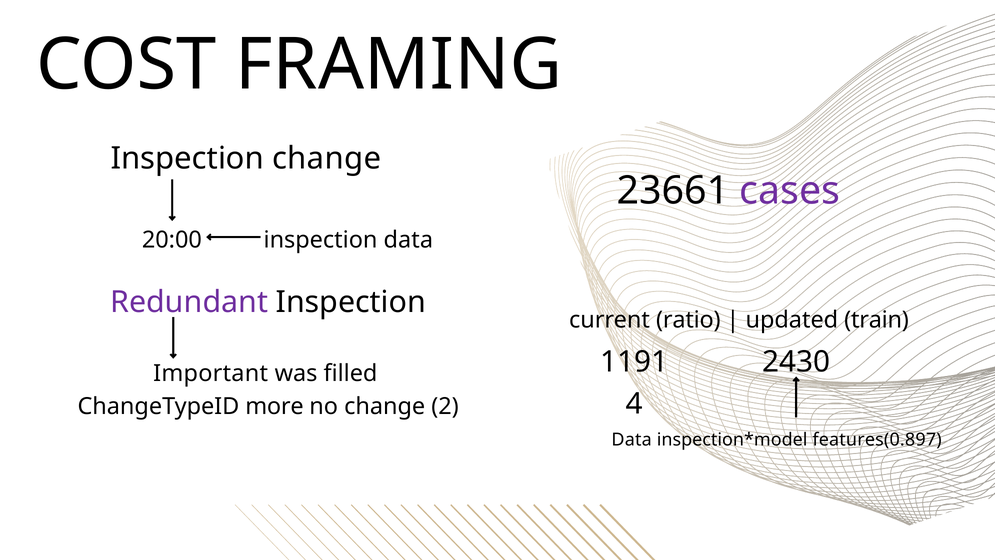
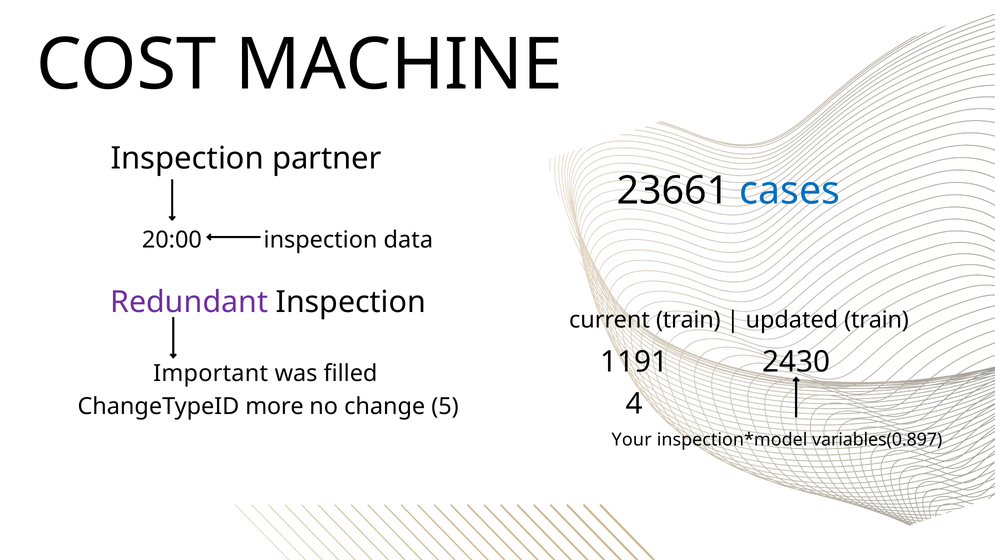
FRAMING: FRAMING -> MACHINE (399, 65)
Inspection change: change -> partner (327, 159)
cases colour: purple -> blue (790, 191)
current ratio: ratio -> train (688, 320)
2: 2 -> 5 (445, 406)
Data: Data -> Your (632, 439)
features(0.897: features(0.897 -> variables(0.897 (877, 439)
